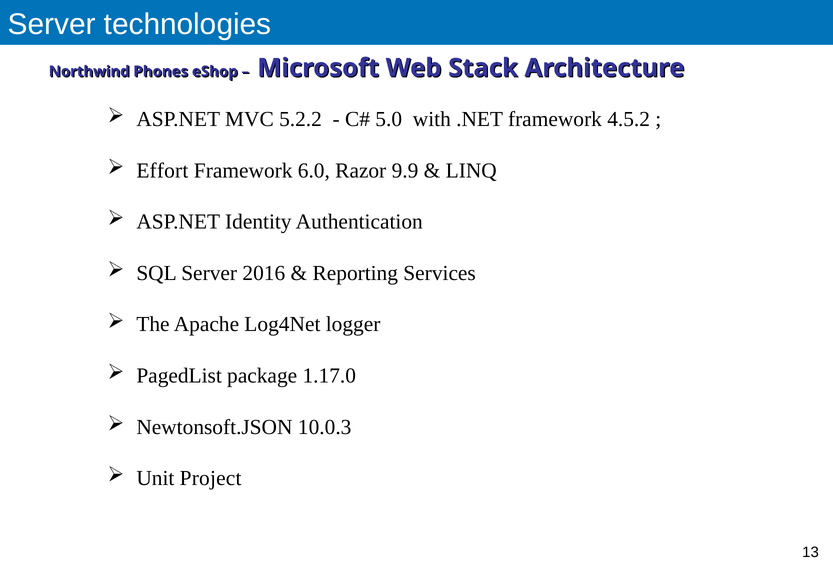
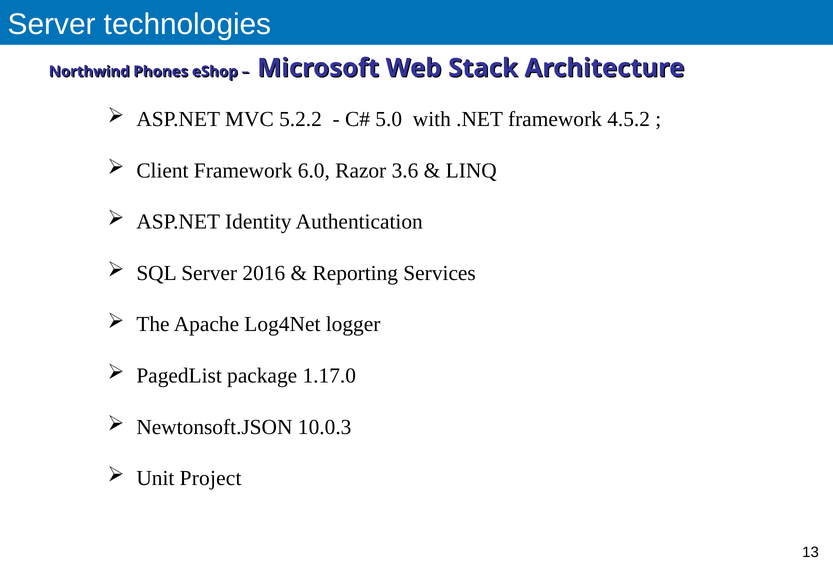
Effort: Effort -> Client (162, 170)
9.9: 9.9 -> 3.6 (405, 170)
